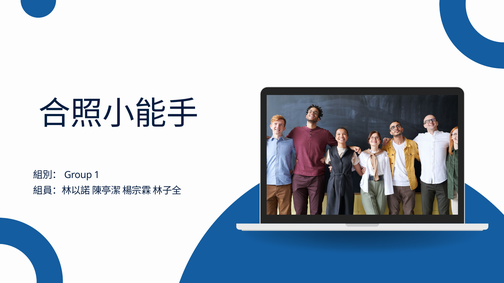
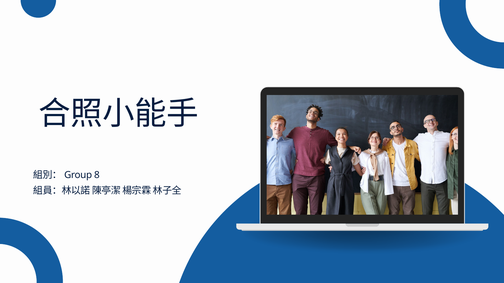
1: 1 -> 8 (97, 175)
